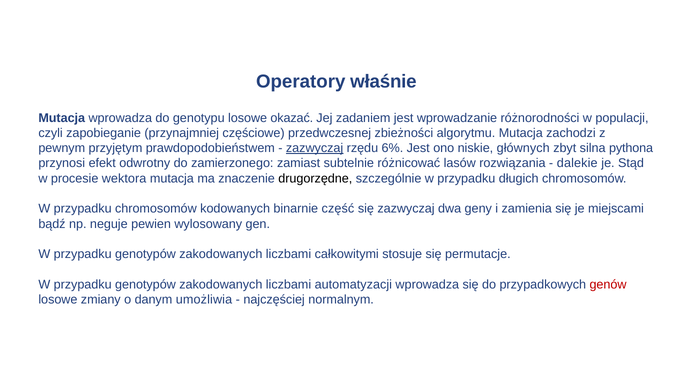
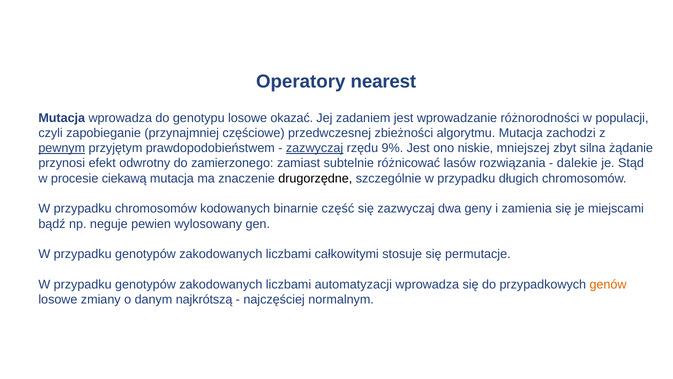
właśnie: właśnie -> nearest (383, 82)
pewnym underline: none -> present (62, 148)
6%: 6% -> 9% (392, 148)
głównych: głównych -> mniejszej (523, 148)
pythona: pythona -> żądanie (631, 148)
wektora: wektora -> ciekawą (124, 178)
genów colour: red -> orange (608, 284)
umożliwia: umożliwia -> najkrótszą (204, 299)
